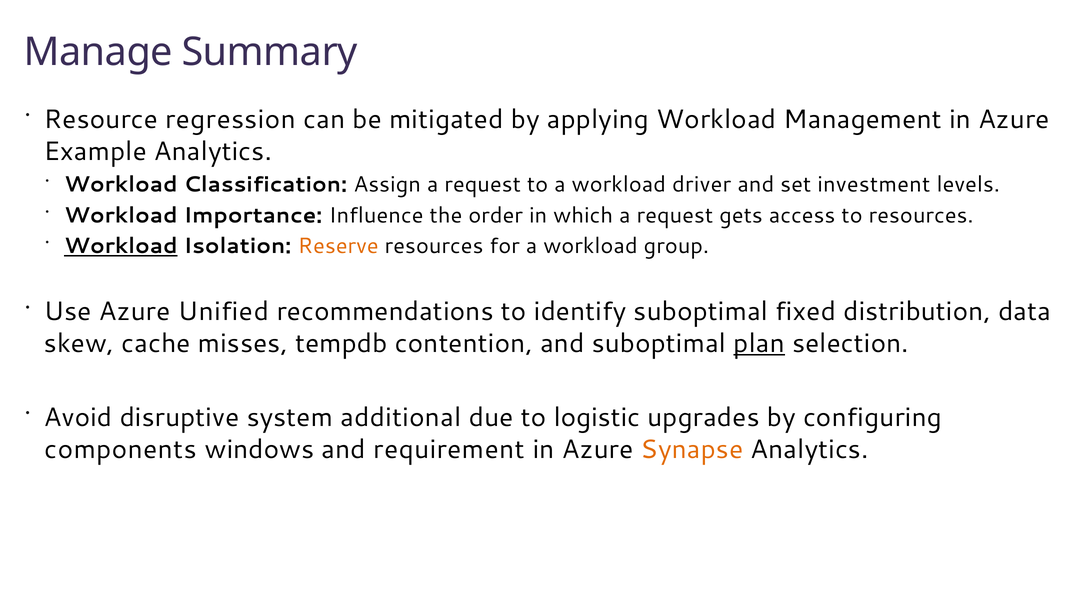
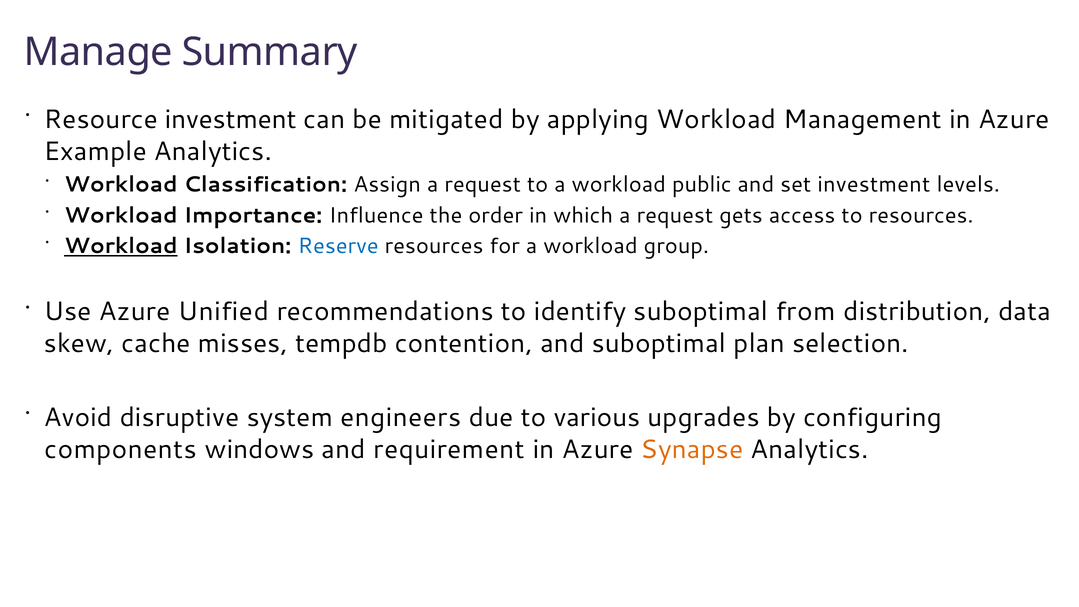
Resource regression: regression -> investment (231, 120)
driver: driver -> public (702, 185)
Reserve colour: orange -> blue (338, 246)
fixed: fixed -> from (806, 312)
plan underline: present -> none (759, 343)
additional: additional -> engineers (401, 417)
logistic: logistic -> various (597, 417)
